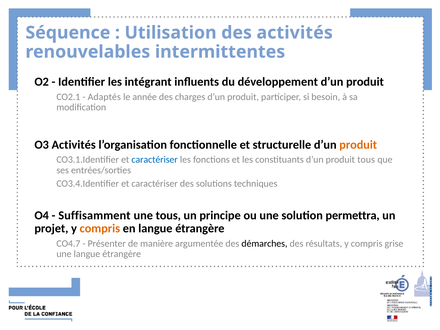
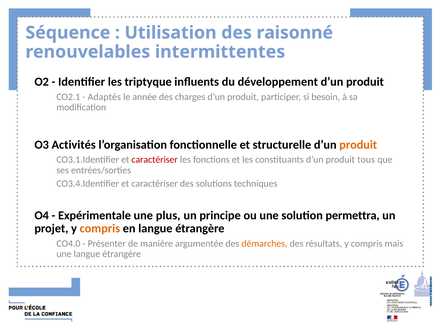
des activités: activités -> raisonné (295, 33)
intégrant: intégrant -> triptyque (148, 82)
caractériser colour: blue -> red (155, 160)
Suffisamment: Suffisamment -> Expérimentale (95, 215)
une tous: tous -> plus (168, 215)
CO4.7: CO4.7 -> CO4.0 (68, 243)
démarches colour: black -> orange (264, 243)
grise: grise -> mais (394, 243)
